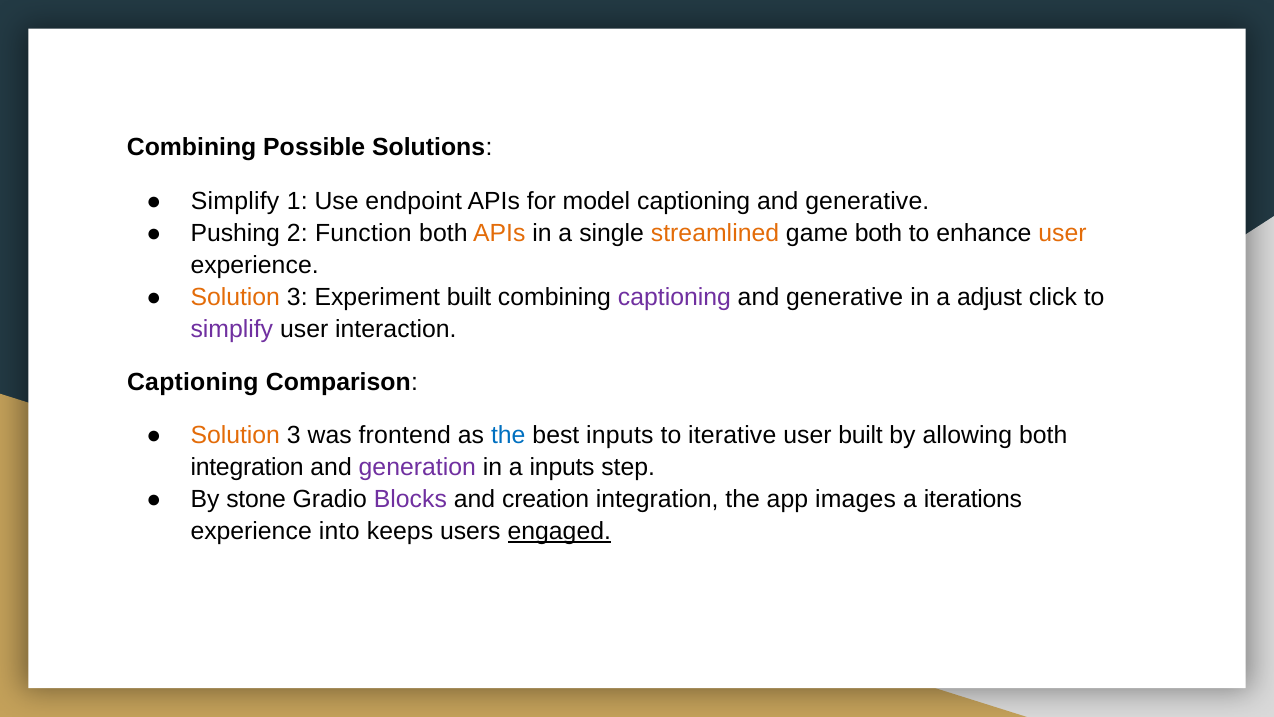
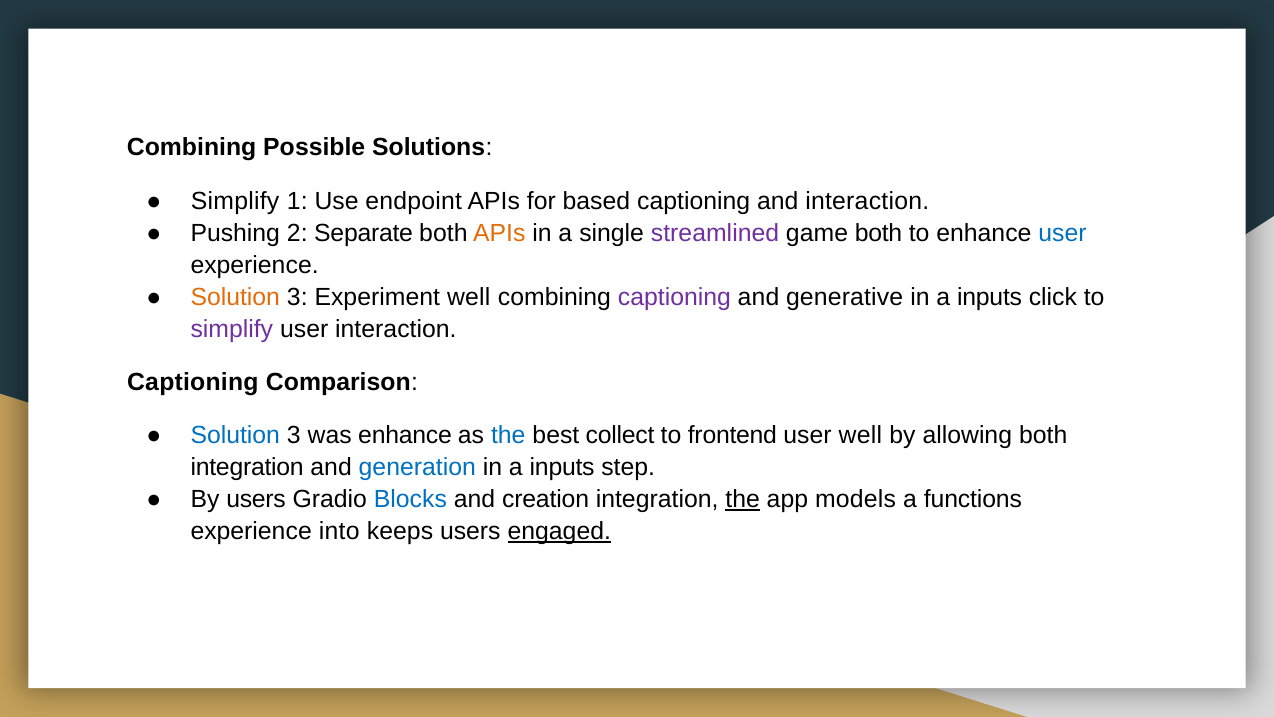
model: model -> based (596, 201)
generative: generative -> interaction (867, 201)
Function: Function -> Separate (364, 233)
streamlined colour: orange -> purple (715, 233)
user colour: orange -> blue (1063, 233)
Experiment built: built -> well (469, 297)
adjust: adjust -> inputs (990, 297)
Solution colour: orange -> blue (235, 435)
was frontend: frontend -> enhance (405, 435)
best inputs: inputs -> collect (620, 435)
iterative: iterative -> frontend (732, 435)
user built: built -> well (860, 435)
generation colour: purple -> blue (417, 467)
By stone: stone -> users (256, 499)
Blocks colour: purple -> blue (410, 499)
the underline: none -> present (743, 499)
images: images -> models (856, 499)
iterations: iterations -> functions (973, 499)
